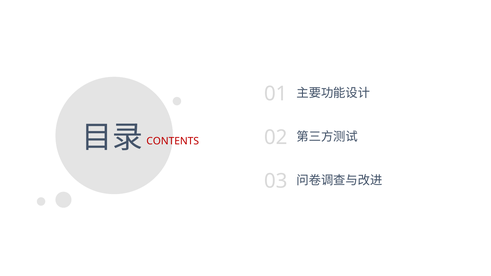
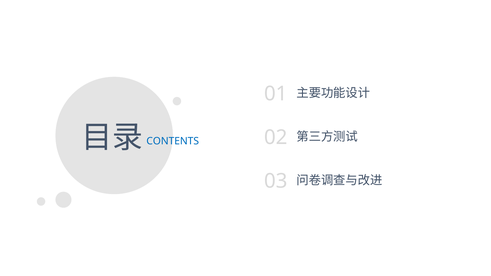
CONTENTS colour: red -> blue (173, 141)
